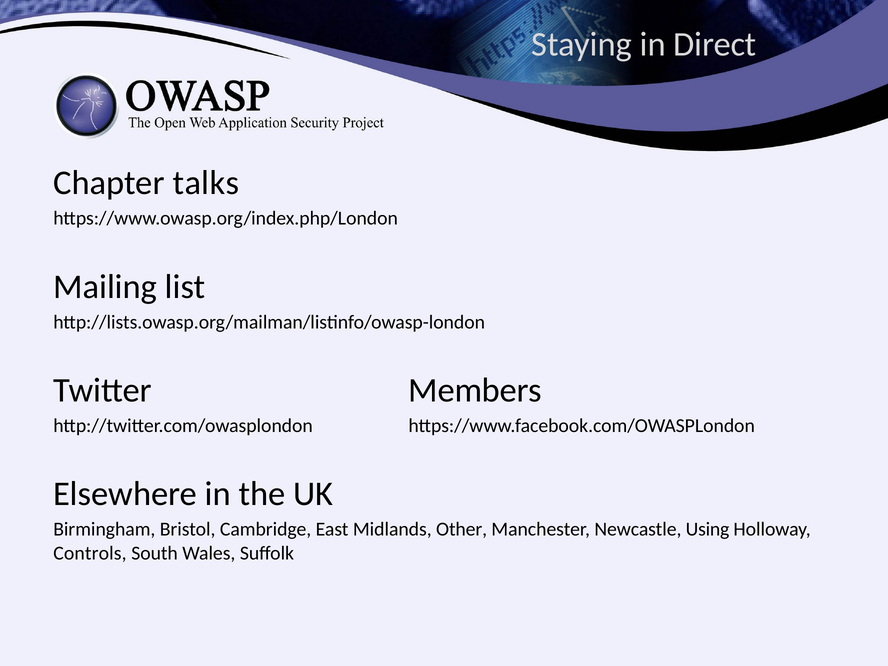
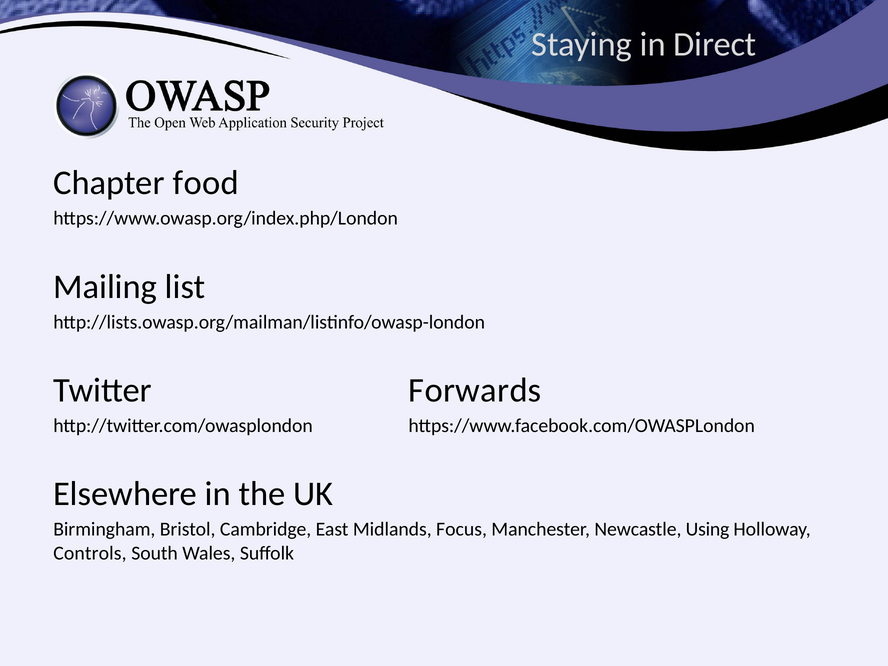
talks: talks -> food (206, 183)
Members: Members -> Forwards (475, 390)
Other: Other -> Focus (462, 529)
